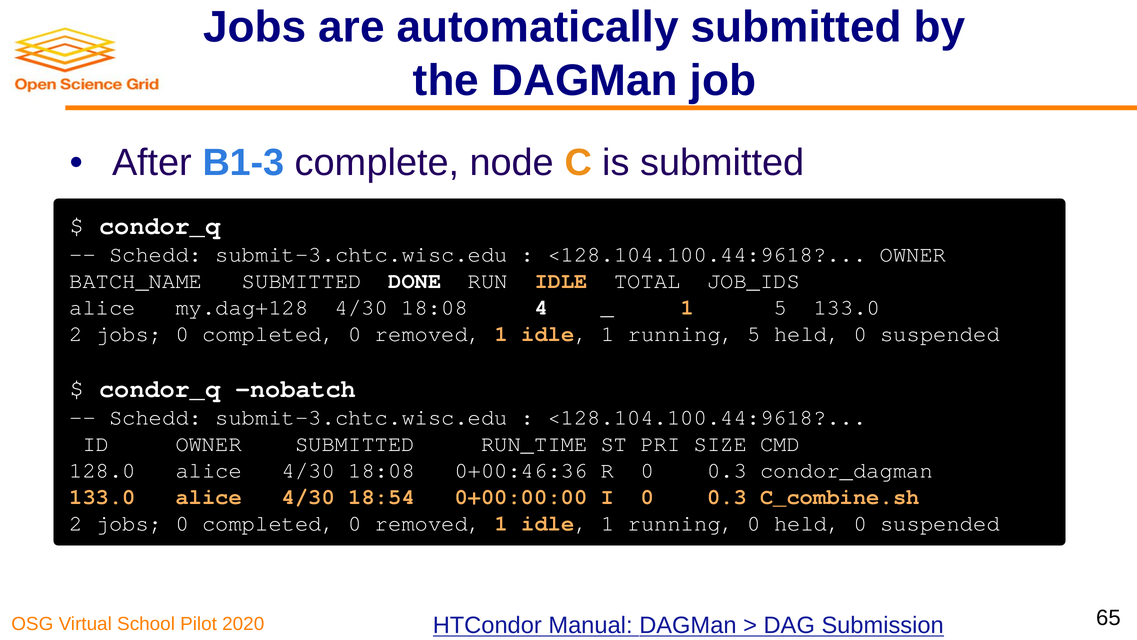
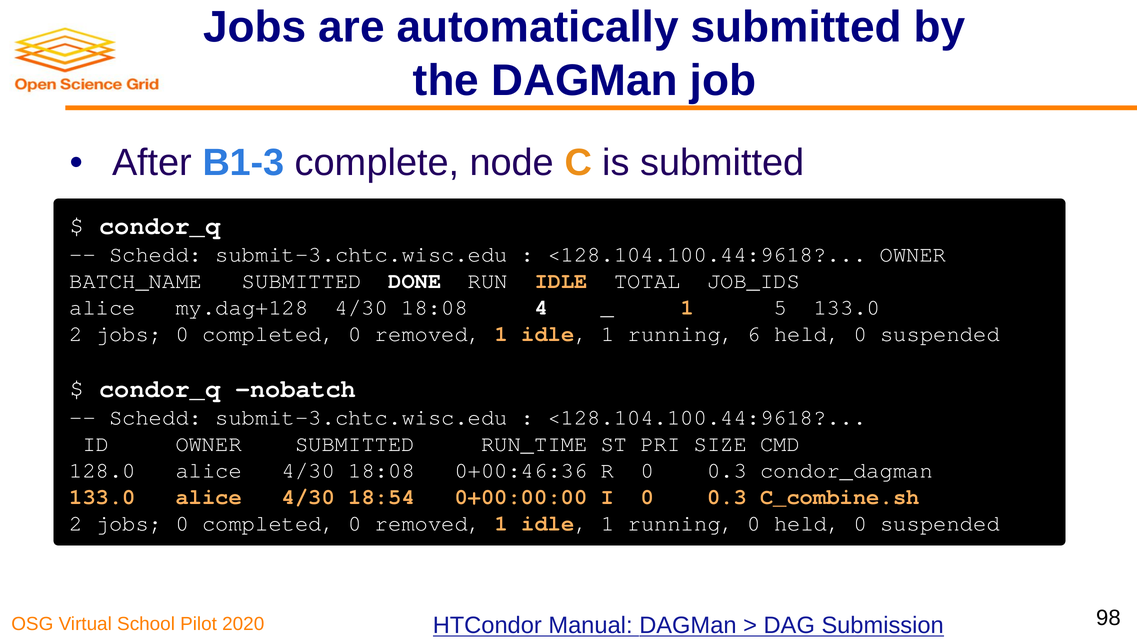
running 5: 5 -> 6 (754, 334)
65: 65 -> 98 (1108, 617)
